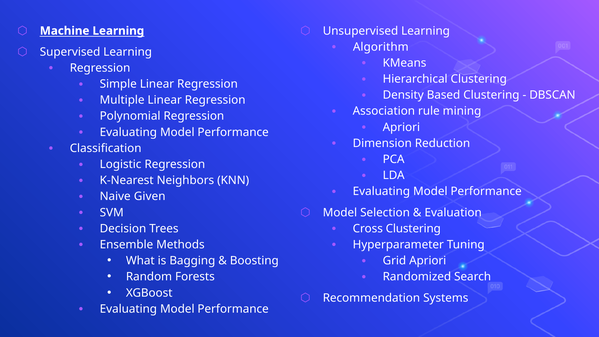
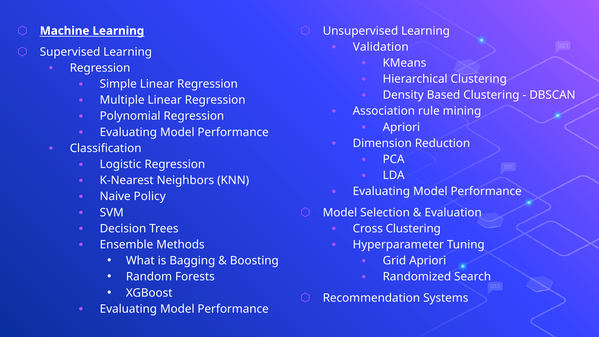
Algorithm: Algorithm -> Validation (381, 47)
Given: Given -> Policy (150, 196)
